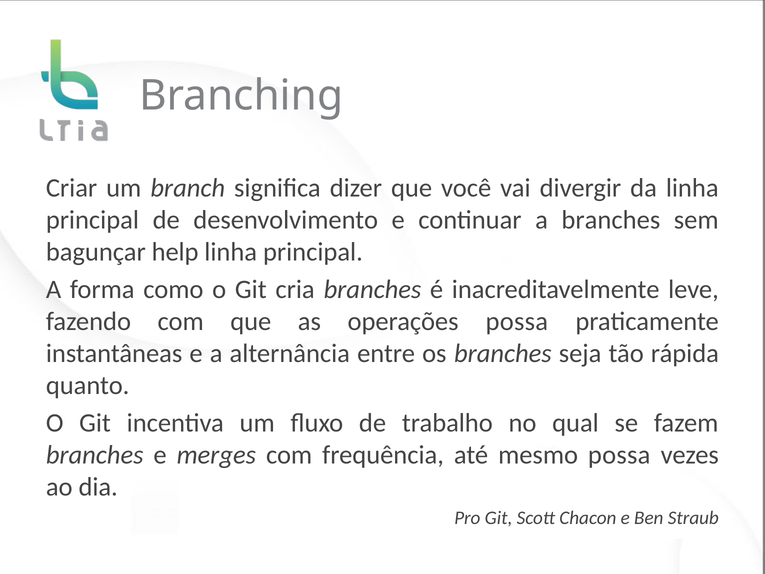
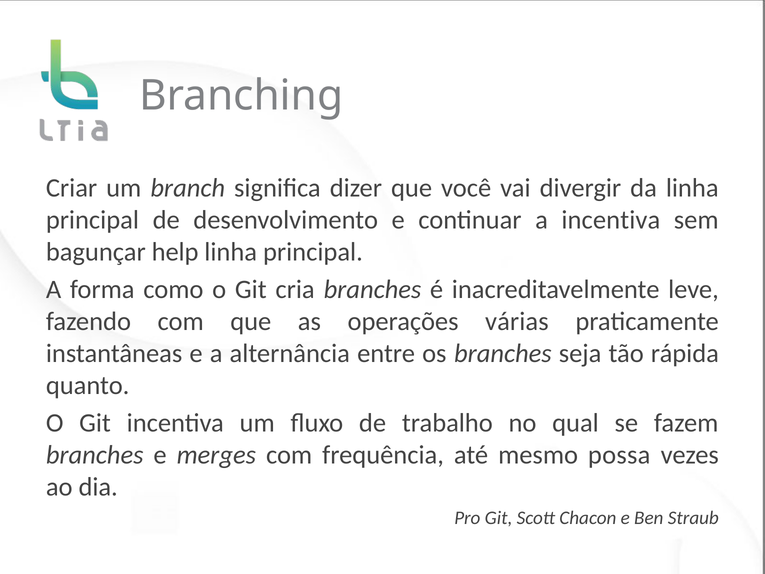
a branches: branches -> incentiva (611, 220)
operações possa: possa -> várias (517, 321)
